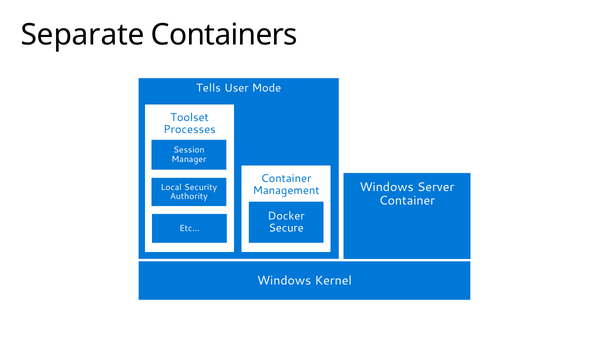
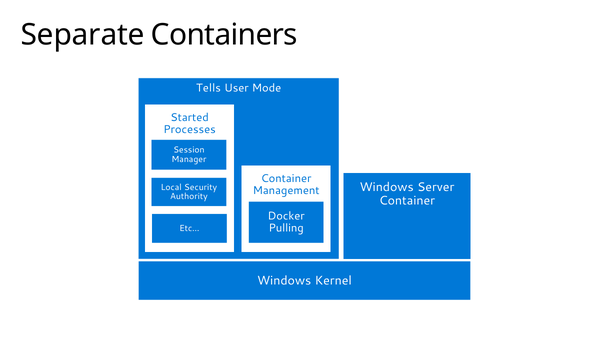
Toolset: Toolset -> Started (190, 117)
Secure: Secure -> Pulling (286, 228)
